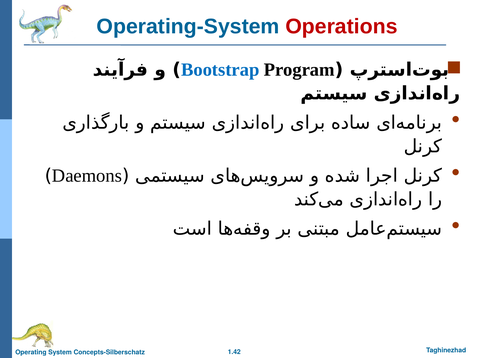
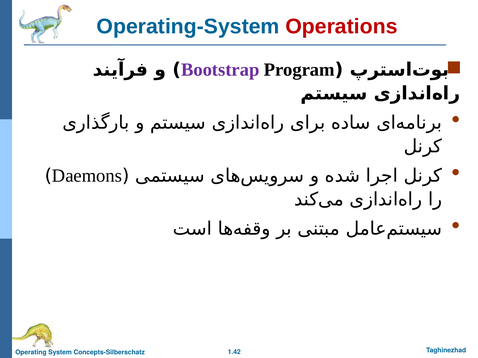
Bootstrap colour: blue -> purple (220, 70)
